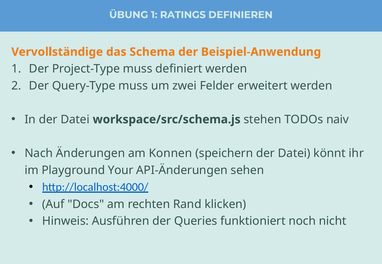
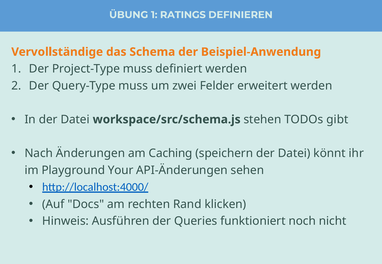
naiv: naiv -> gibt (337, 120)
Konnen: Konnen -> Caching (171, 154)
